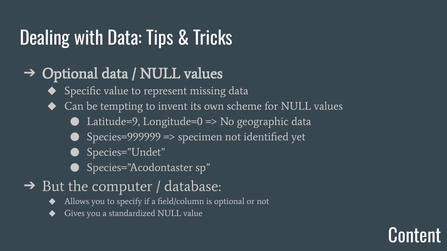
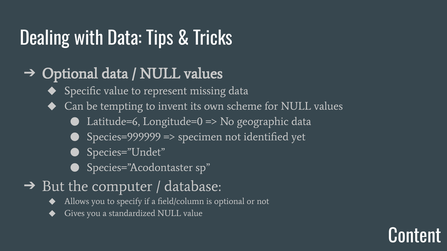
Latitude=9: Latitude=9 -> Latitude=6 (113, 122)
